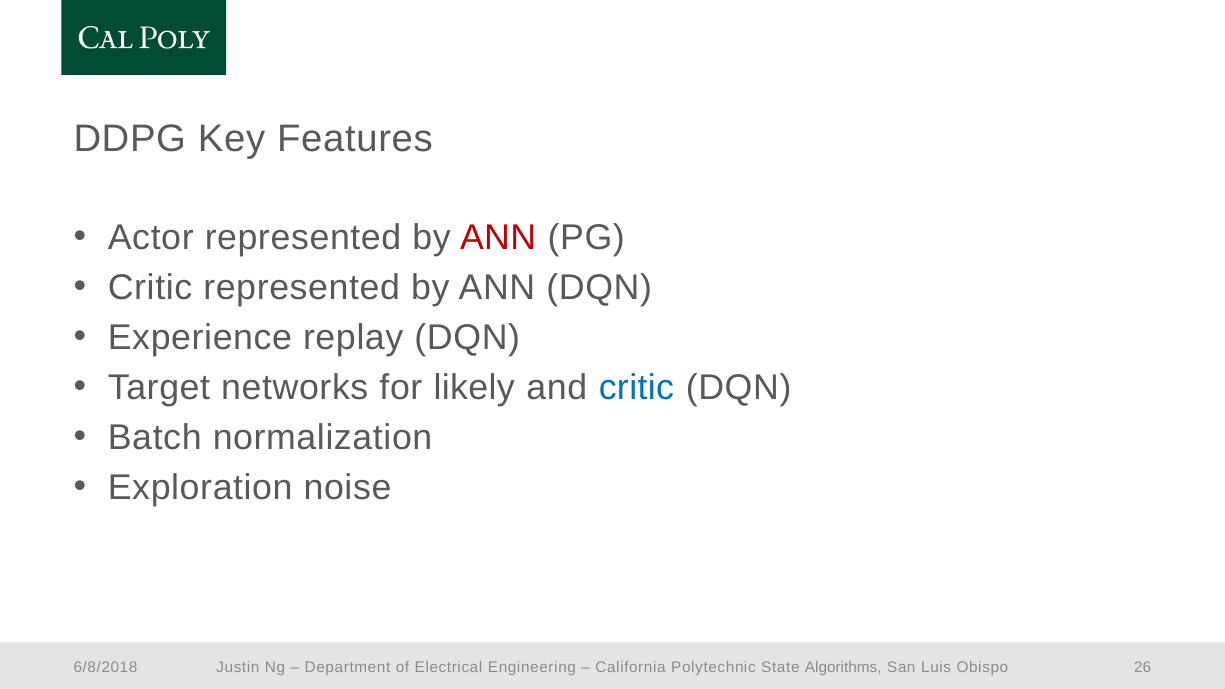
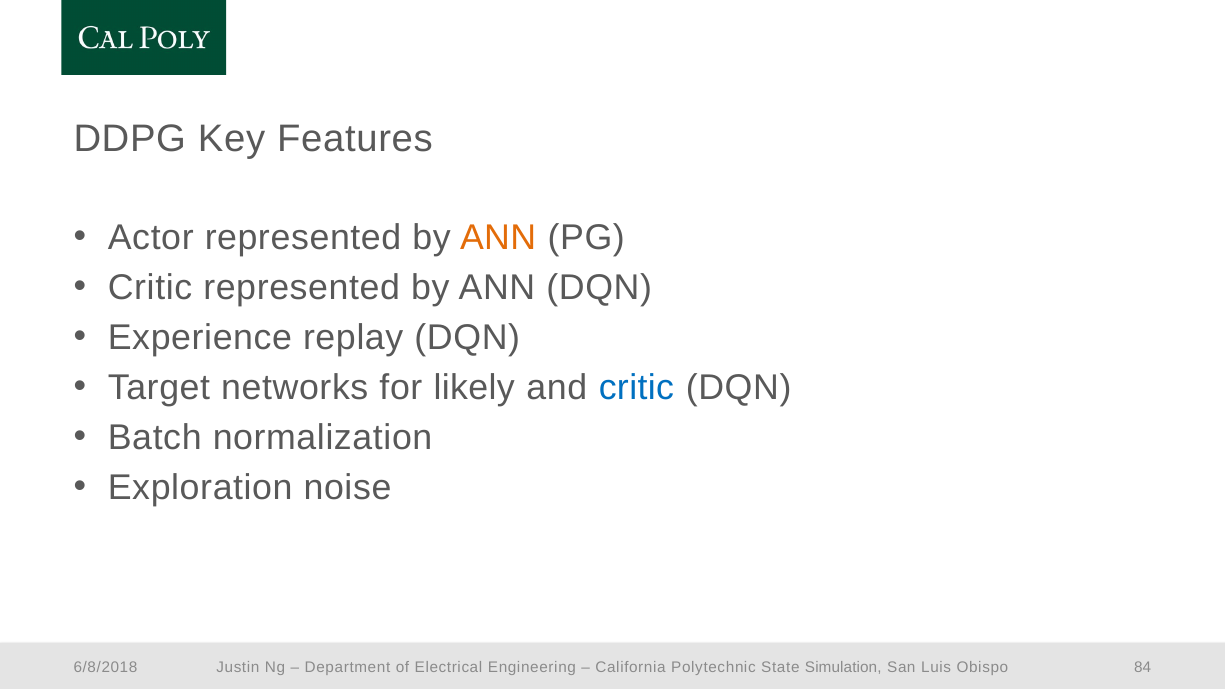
ANN colour: red -> orange (498, 237)
Algorithms: Algorithms -> Simulation (843, 668)
26: 26 -> 84 (1143, 668)
